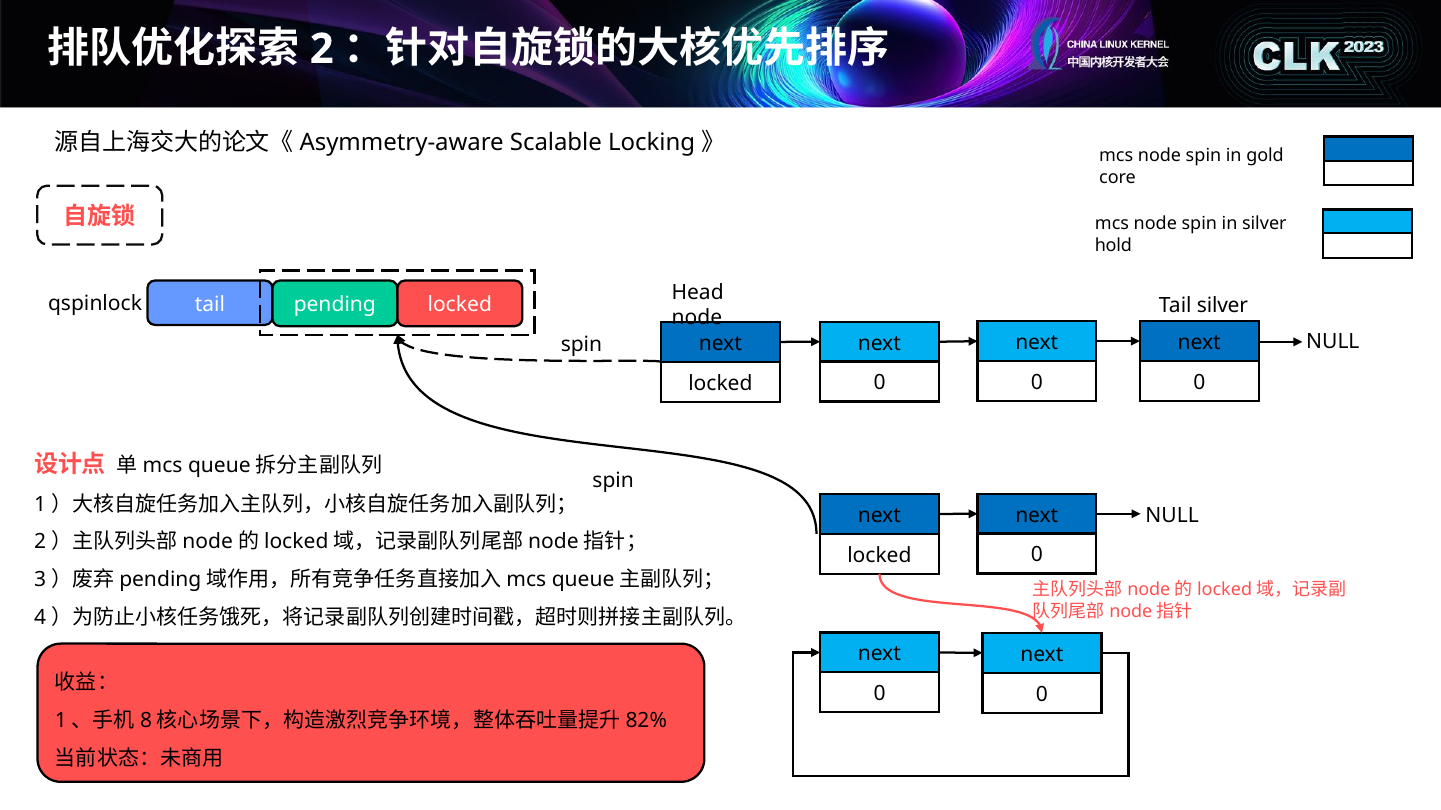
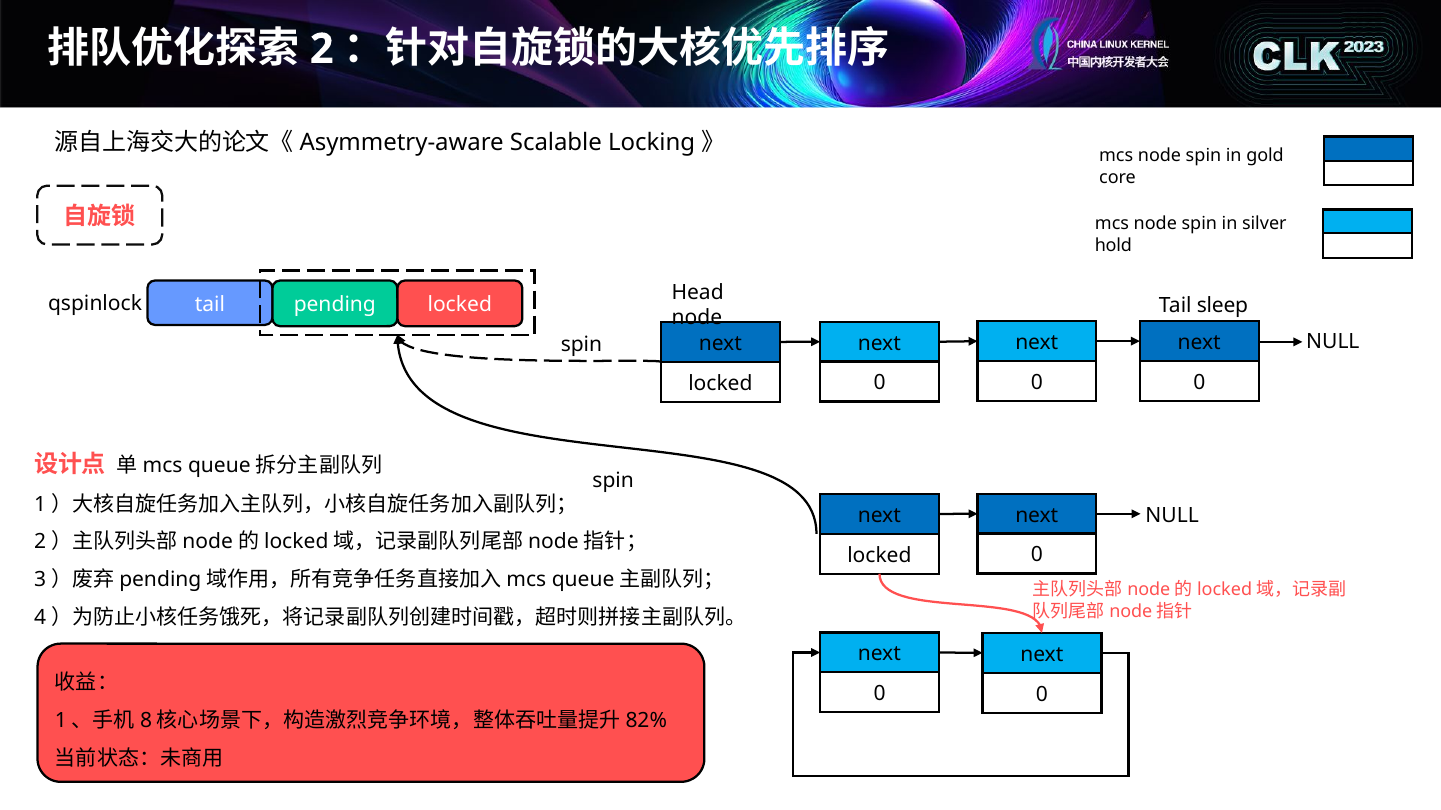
Tail silver: silver -> sleep (1223, 306)
